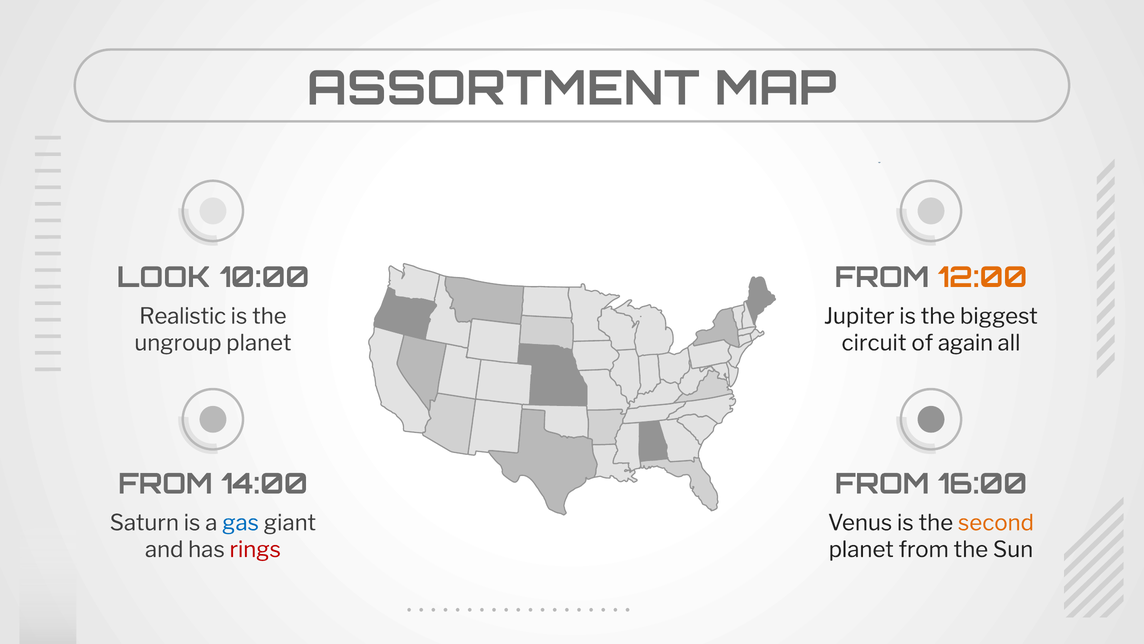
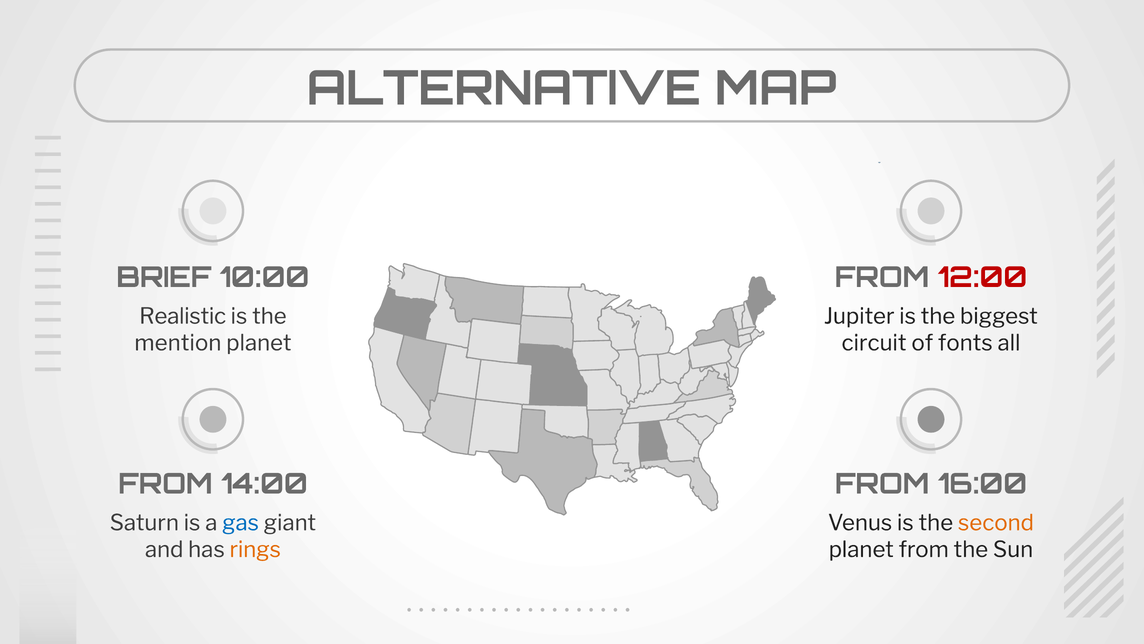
ASSORTMENT: ASSORTMENT -> ALTERNATIVE (504, 89)
LOOK: LOOK -> BRIEF (164, 277)
12:00 colour: orange -> red (983, 277)
ungroup: ungroup -> mention (178, 343)
again: again -> fonts (965, 343)
rings colour: red -> orange (255, 549)
